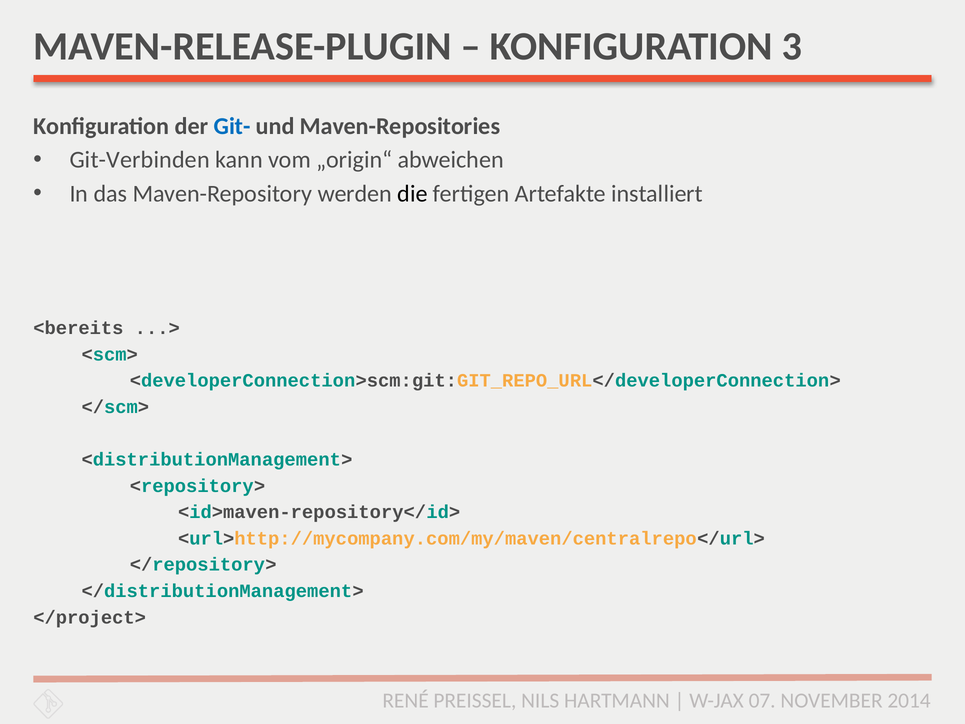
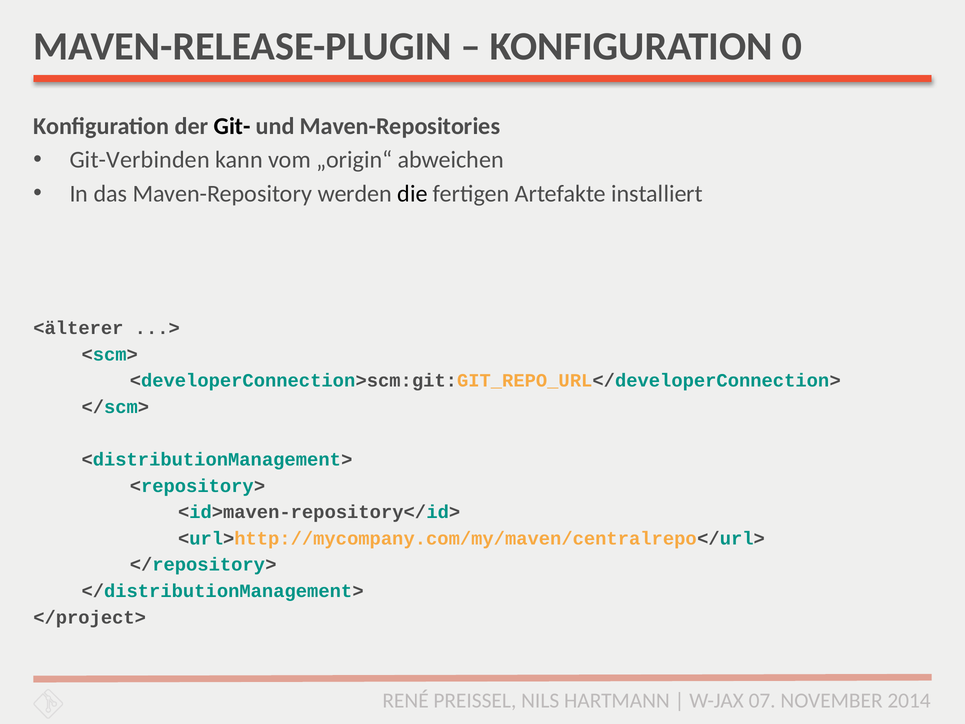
3: 3 -> 0 (792, 46)
Git- colour: blue -> black (232, 126)
<bereits: <bereits -> <älterer (78, 328)
